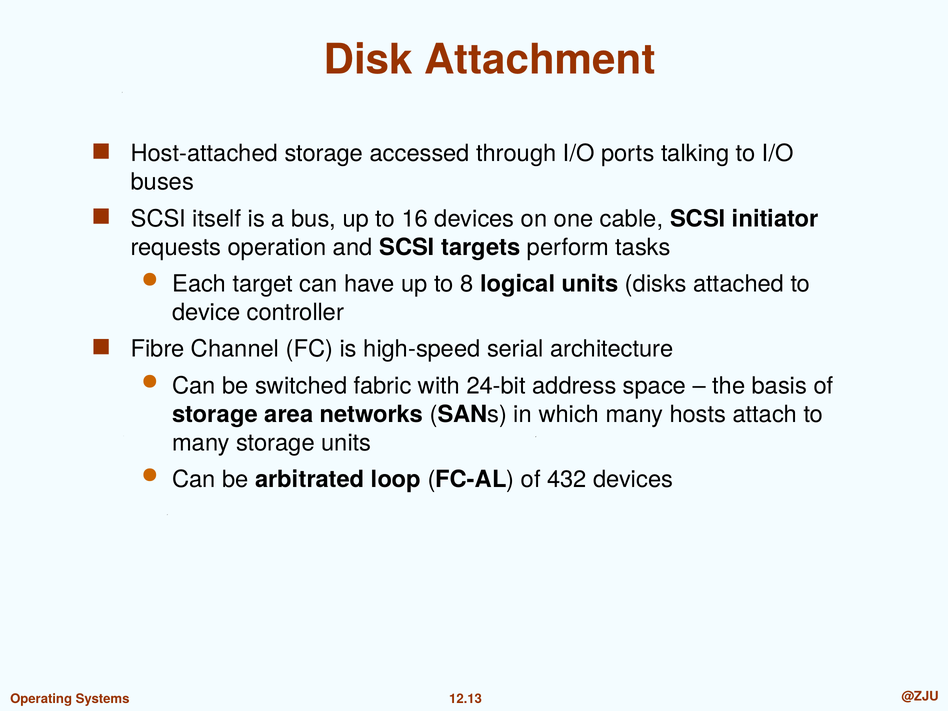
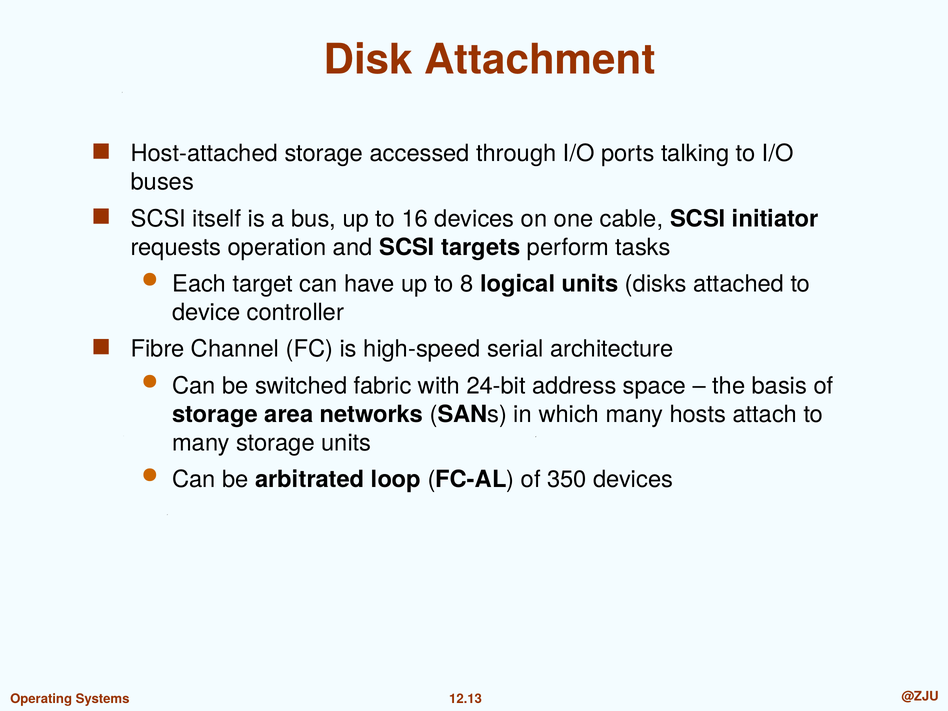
432: 432 -> 350 (567, 479)
